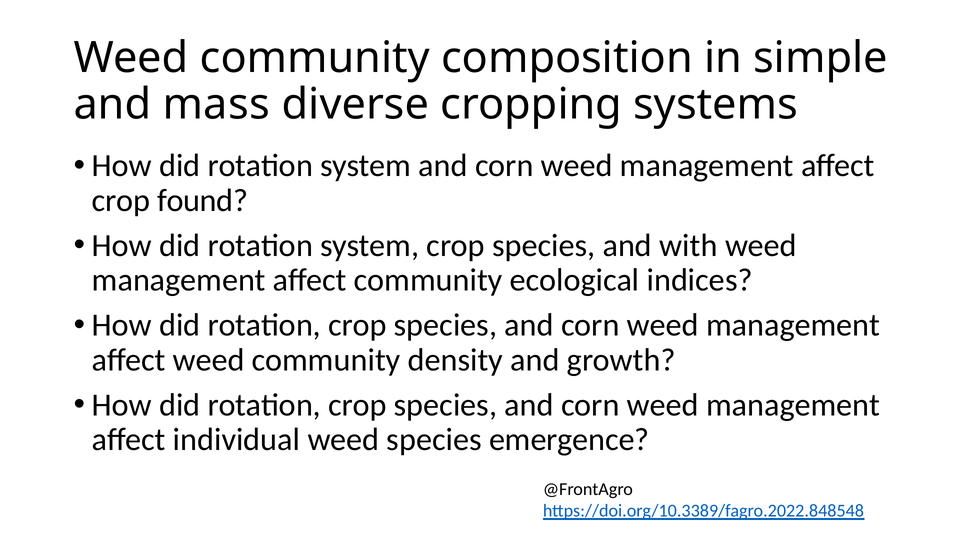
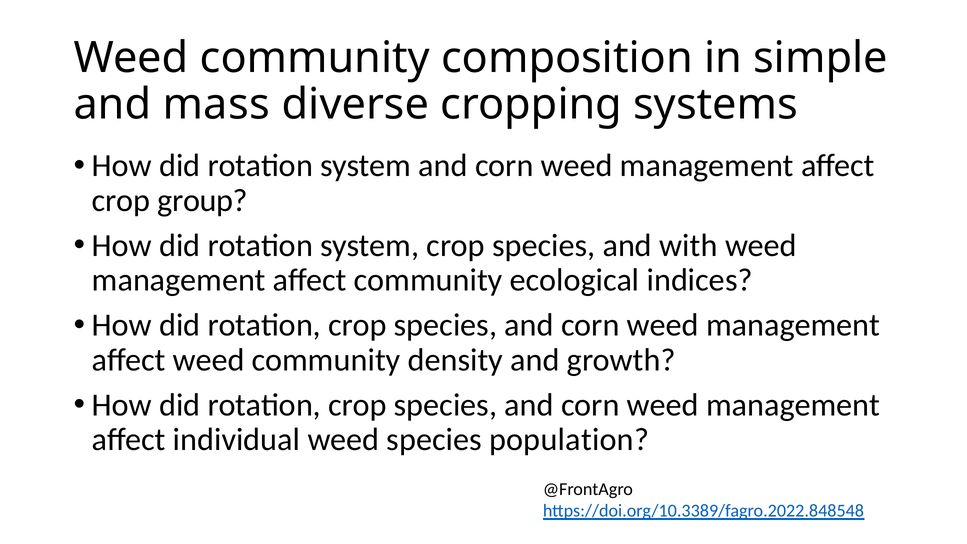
found: found -> group (203, 200)
emergence: emergence -> population (569, 440)
